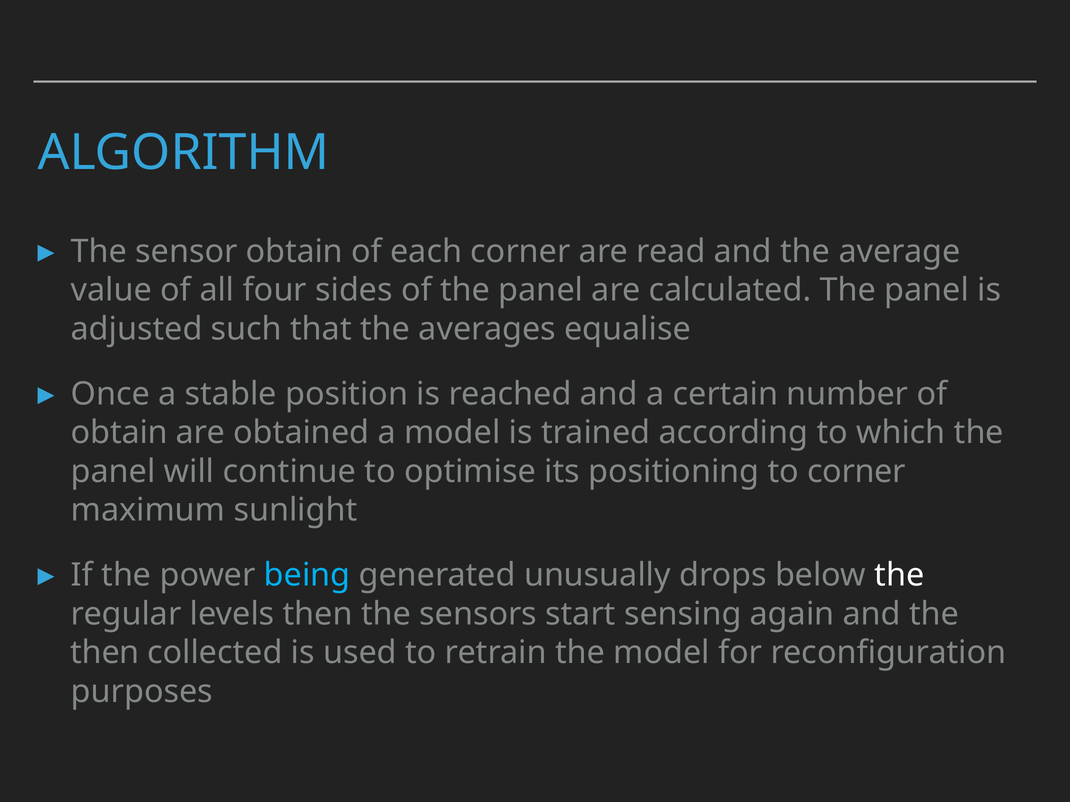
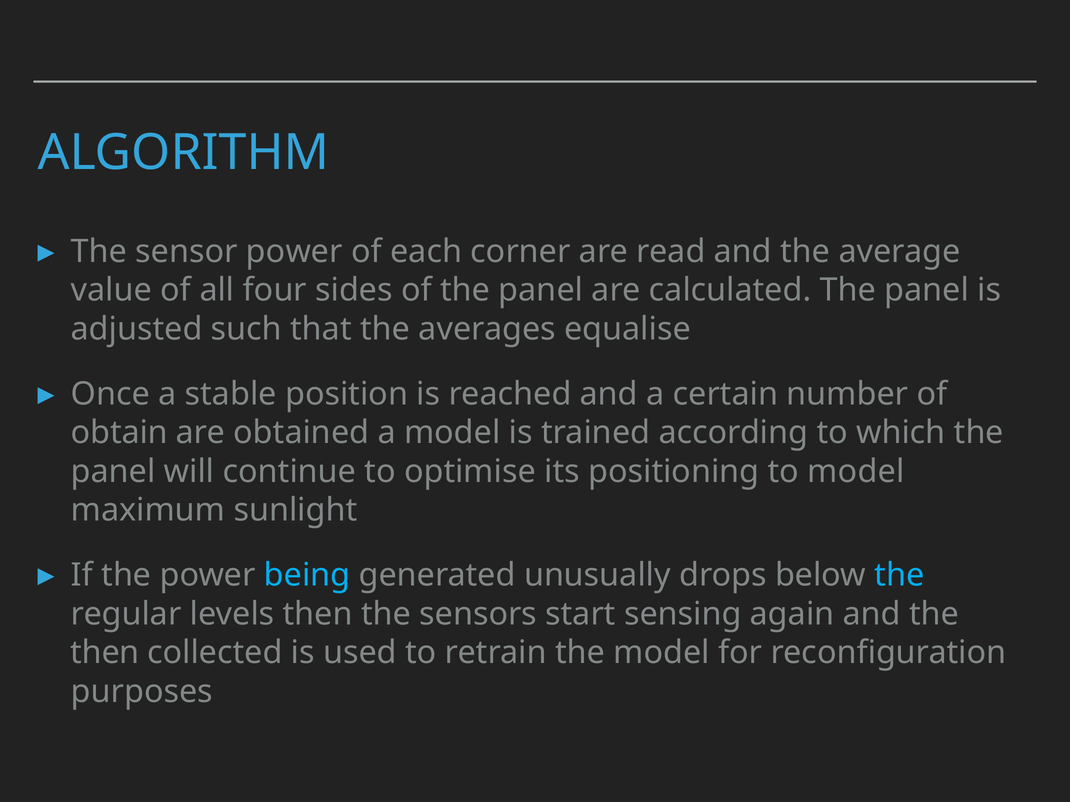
sensor obtain: obtain -> power (294, 252)
to corner: corner -> model (856, 472)
the colour: white -> light blue (899, 575)
